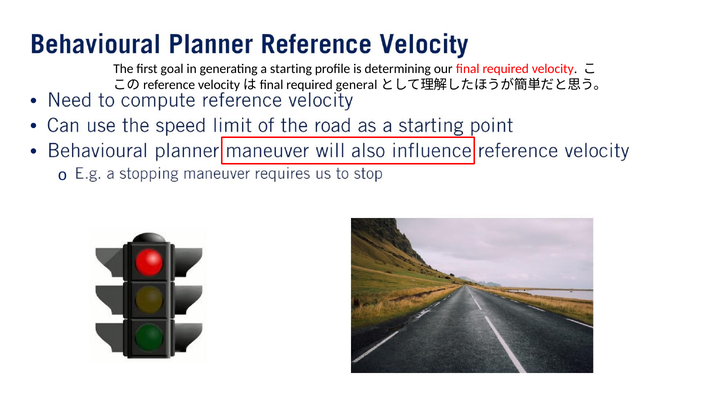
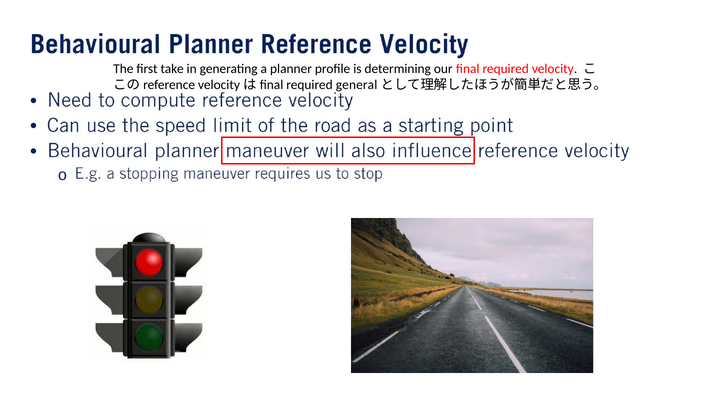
goal: goal -> take (172, 69)
starting: starting -> planner (291, 69)
